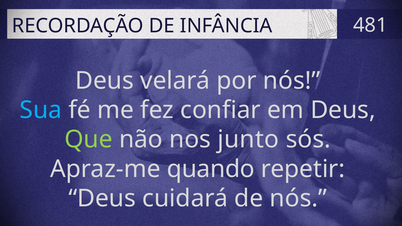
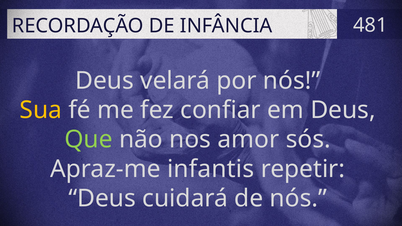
Sua colour: light blue -> yellow (41, 110)
junto: junto -> amor (248, 140)
quando: quando -> infantis (211, 169)
